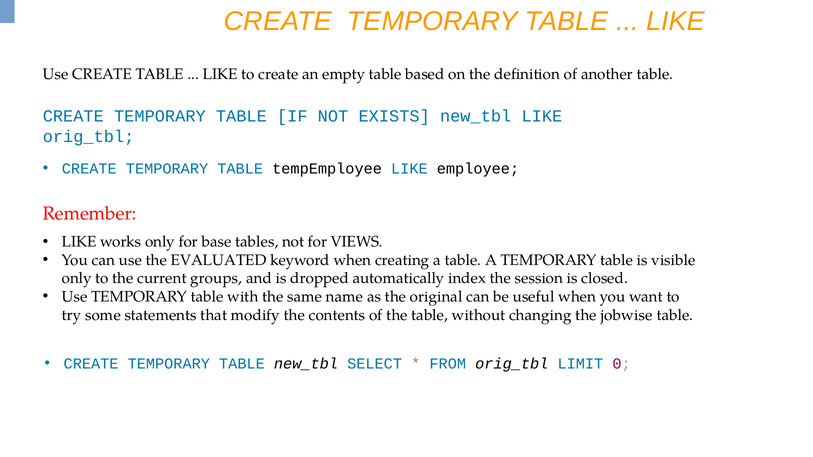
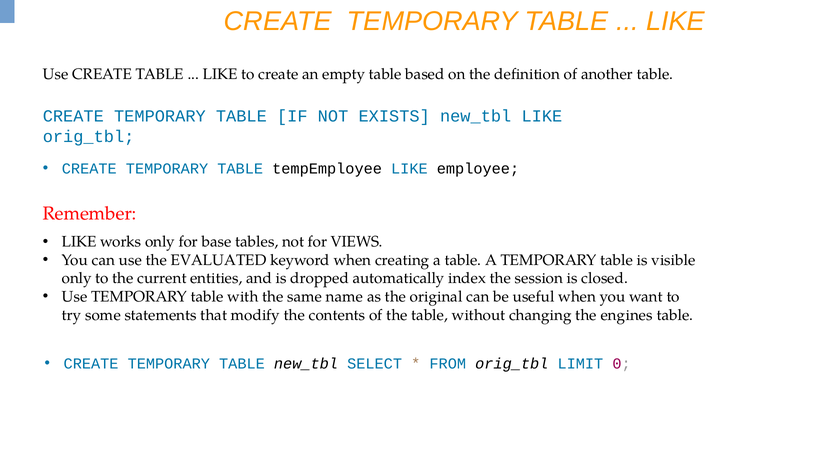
groups: groups -> entities (216, 279)
jobwise: jobwise -> engines (627, 315)
